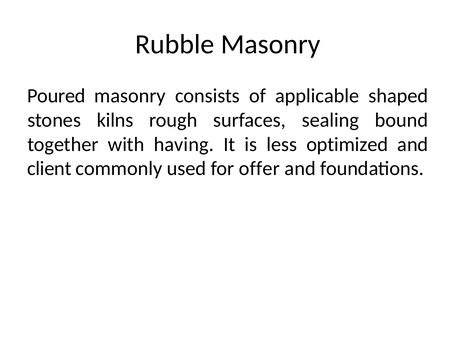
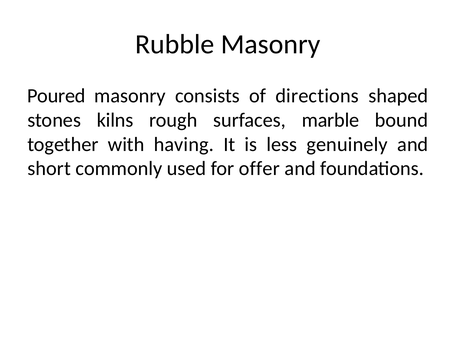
applicable: applicable -> directions (317, 96)
sealing: sealing -> marble (330, 120)
optimized: optimized -> genuinely (347, 144)
client: client -> short (49, 169)
